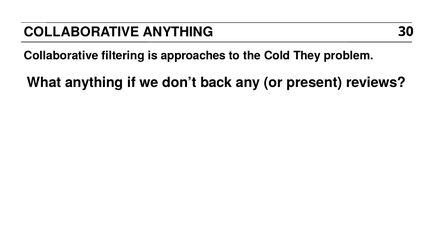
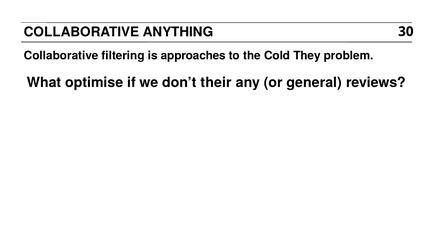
What anything: anything -> optimise (94, 83)
back: back -> their (216, 83)
present: present -> general (314, 83)
